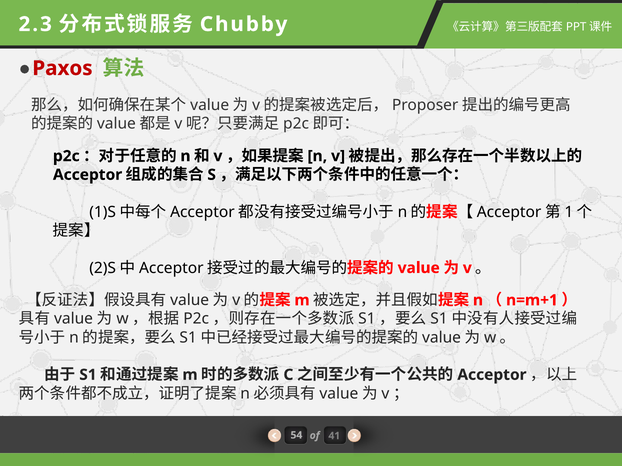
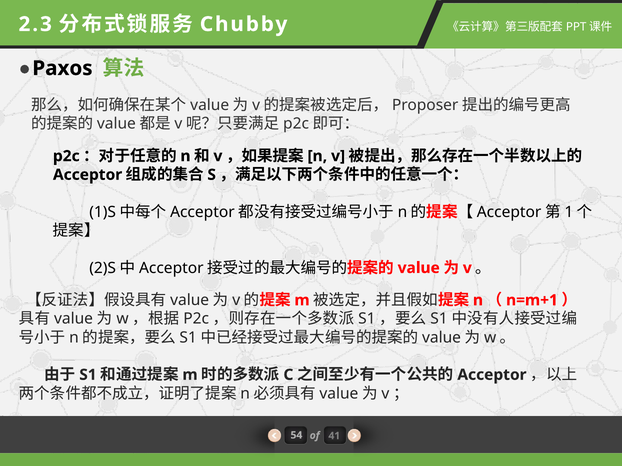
Paxos colour: red -> black (62, 68)
